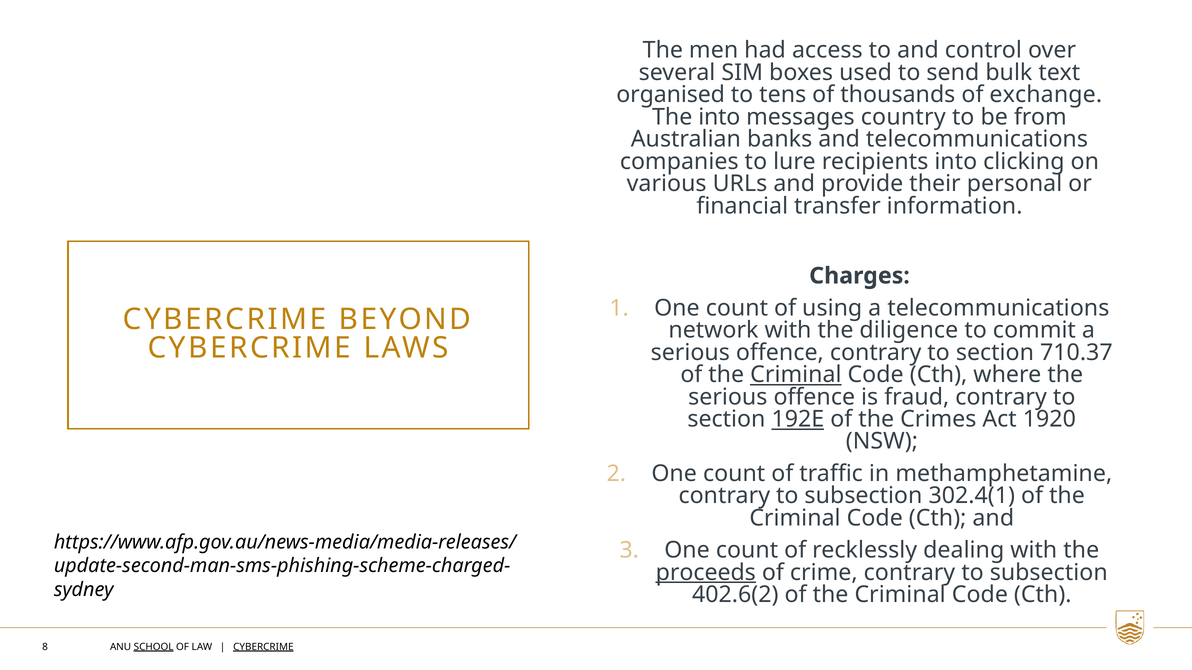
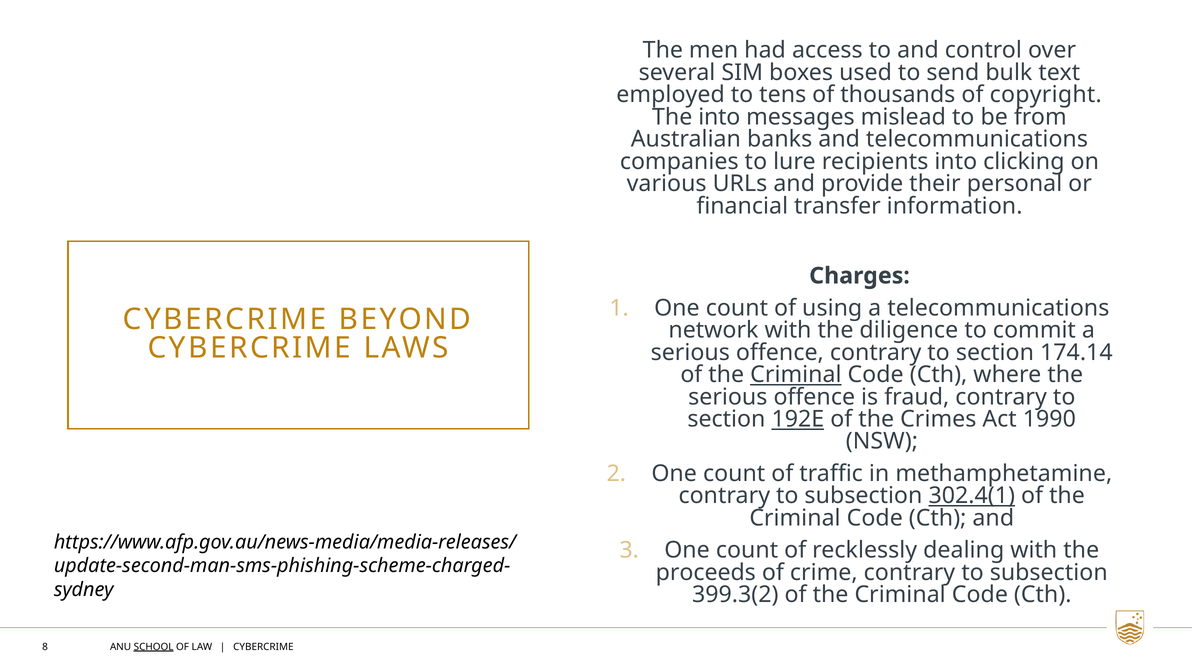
organised: organised -> employed (671, 95)
exchange: exchange -> copyright (1046, 95)
country: country -> mislead (903, 117)
710.37: 710.37 -> 174.14 (1076, 353)
1920: 1920 -> 1990 (1049, 419)
302.4(1 underline: none -> present (972, 496)
proceeds underline: present -> none (706, 573)
402.6(2: 402.6(2 -> 399.3(2 (735, 595)
CYBERCRIME underline: present -> none (263, 647)
